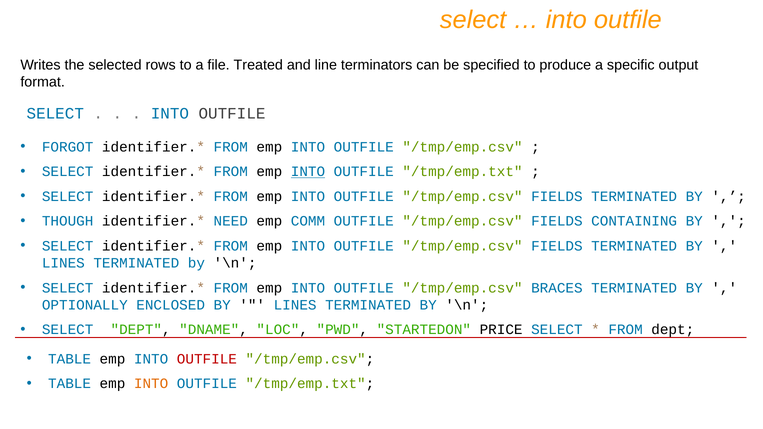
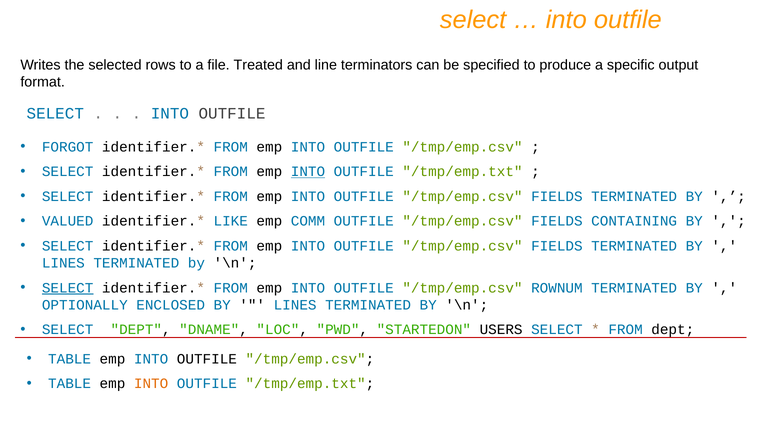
THOUGH: THOUGH -> VALUED (68, 221)
NEED: NEED -> LIKE (231, 221)
SELECT underline: none -> present (68, 288)
BRACES: BRACES -> ROWNUM (557, 288)
PRICE: PRICE -> USERS (501, 330)
OUTFILE colour: red -> black (207, 359)
